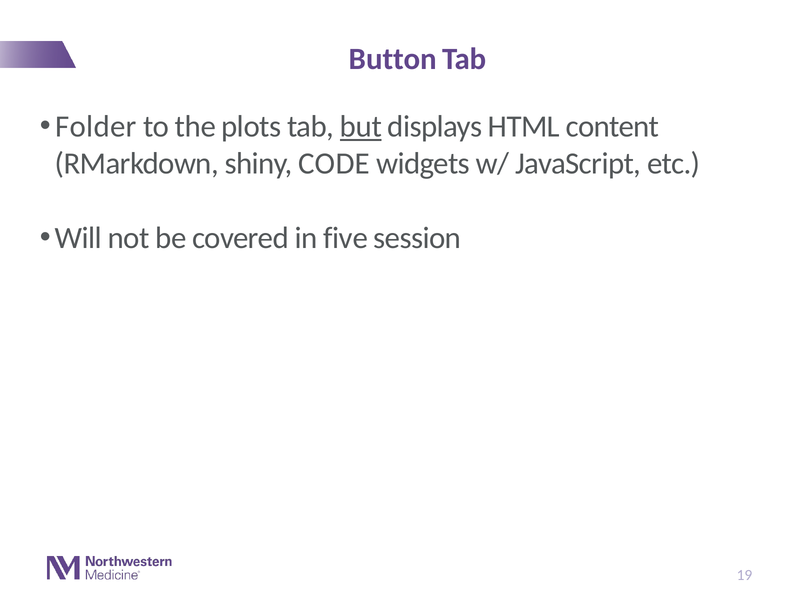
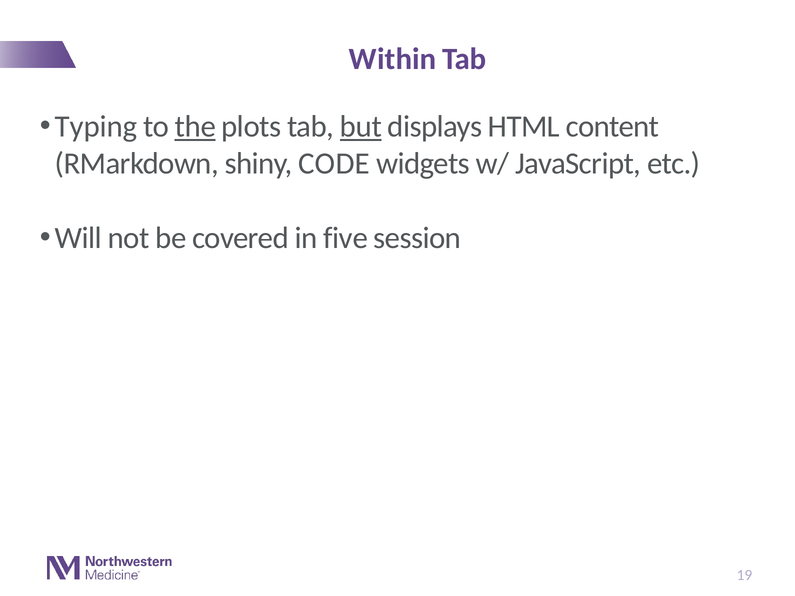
Button: Button -> Within (393, 59)
Folder: Folder -> Typing (96, 127)
the underline: none -> present (195, 127)
